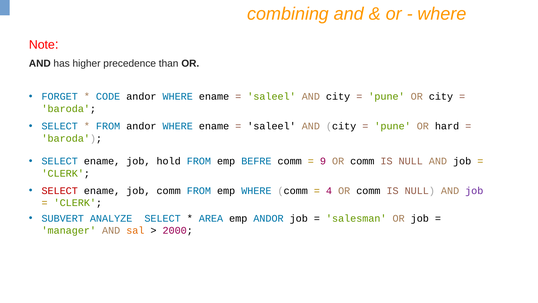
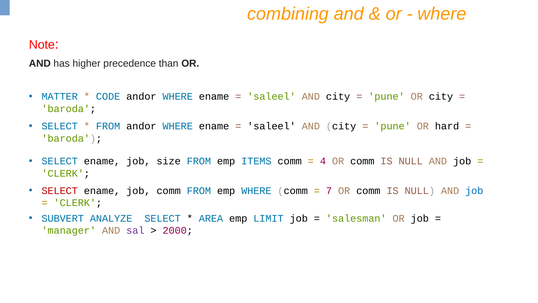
FORGET: FORGET -> MATTER (60, 96)
hold: hold -> size (169, 161)
BEFRE: BEFRE -> ITEMS (256, 161)
9: 9 -> 4 (323, 161)
4: 4 -> 7 (329, 191)
job colour: purple -> blue (474, 191)
emp ANDOR: ANDOR -> LIMIT (268, 218)
sal colour: orange -> purple (135, 230)
